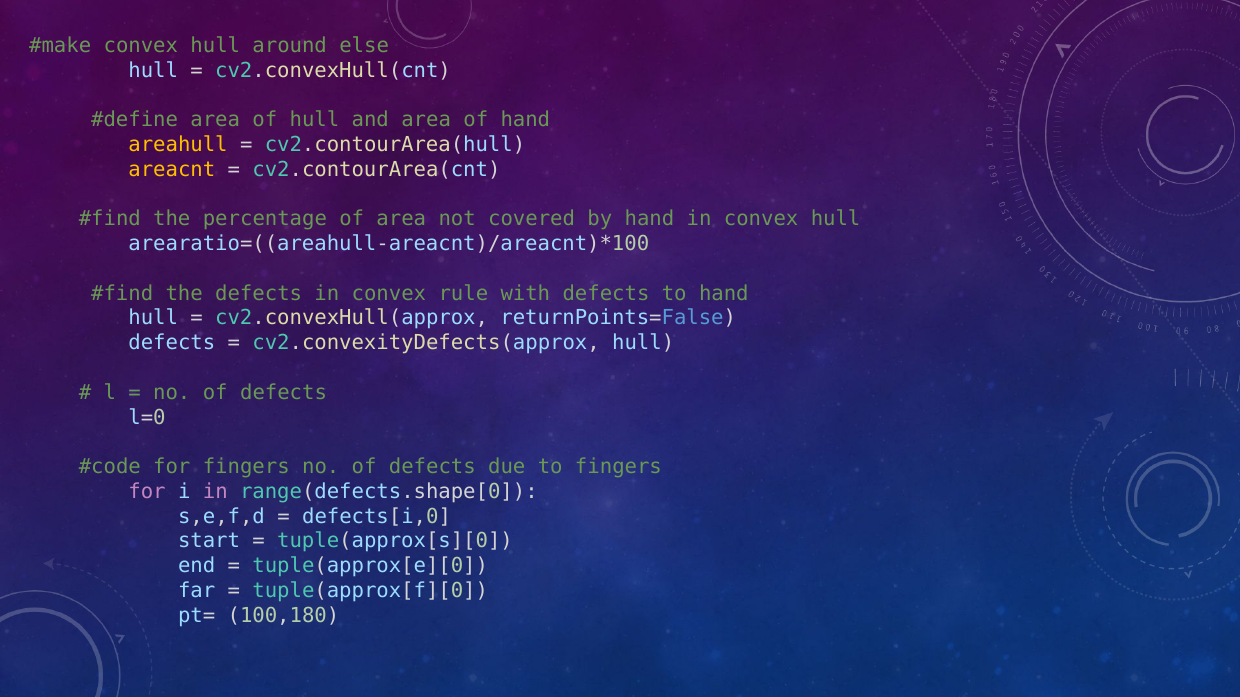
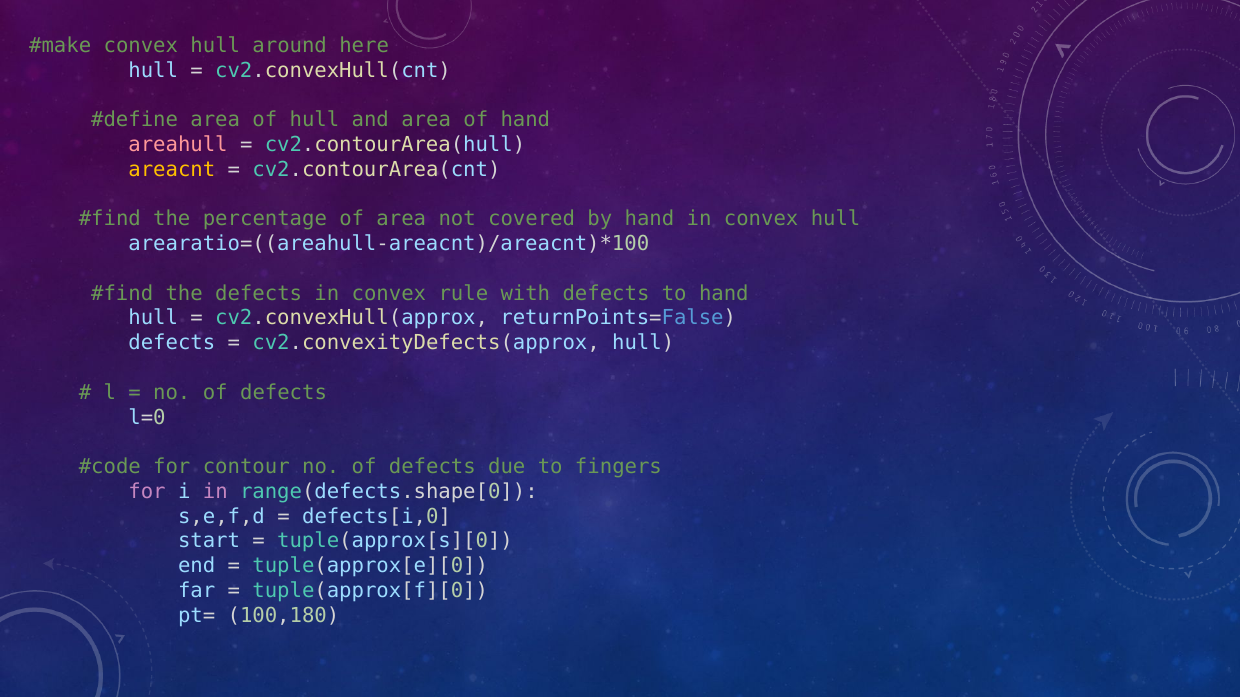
else: else -> here (364, 46)
areahull colour: yellow -> pink (178, 145)
for fingers: fingers -> contour (246, 467)
